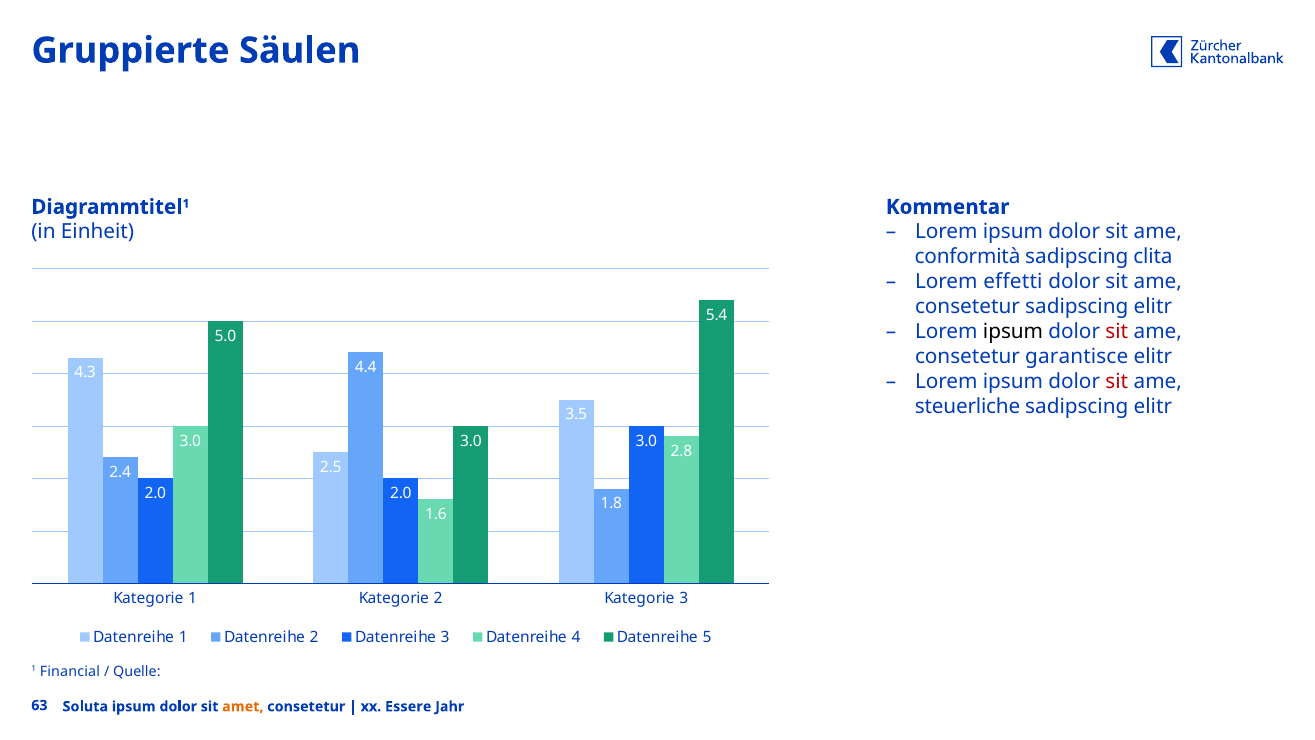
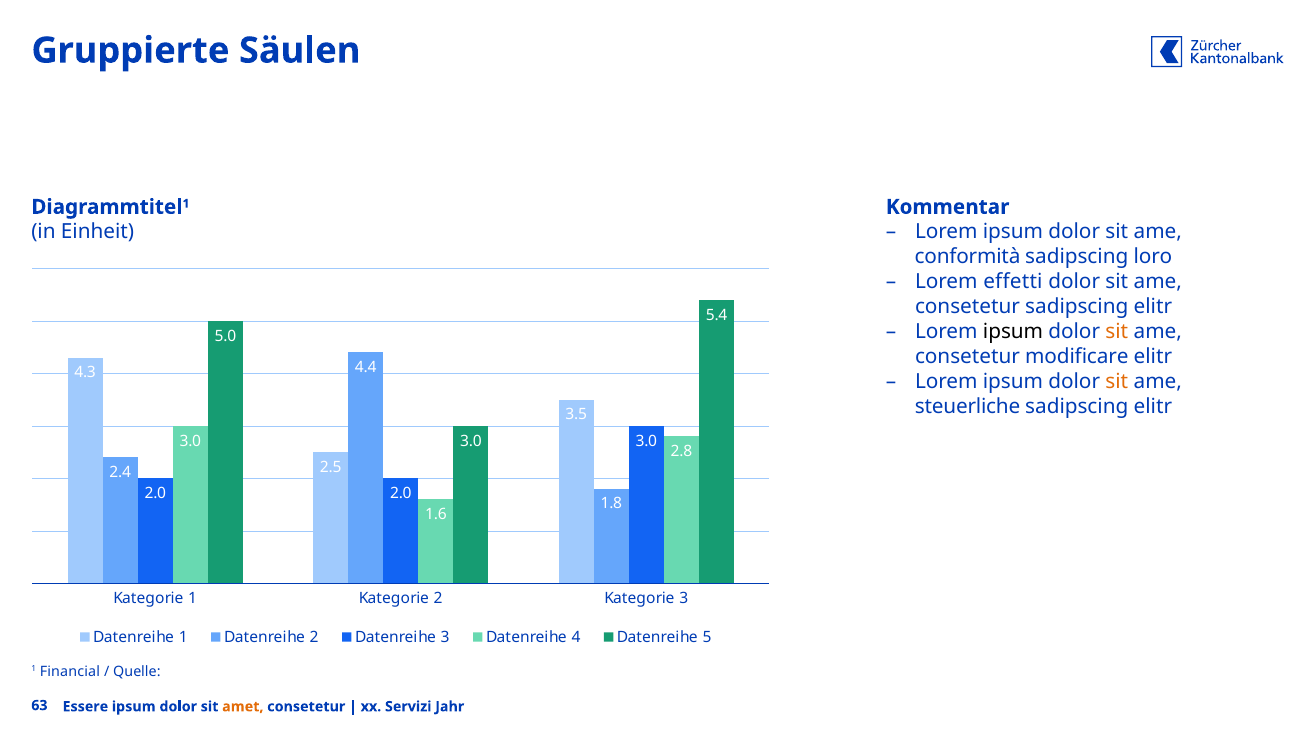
clita: clita -> loro (1153, 257)
sit colour: red -> orange (1117, 331)
garantisce: garantisce -> modificare (1077, 356)
sit colour: red -> orange (1117, 381)
Soluta: Soluta -> Essere (85, 706)
Essere: Essere -> Servizi (408, 706)
